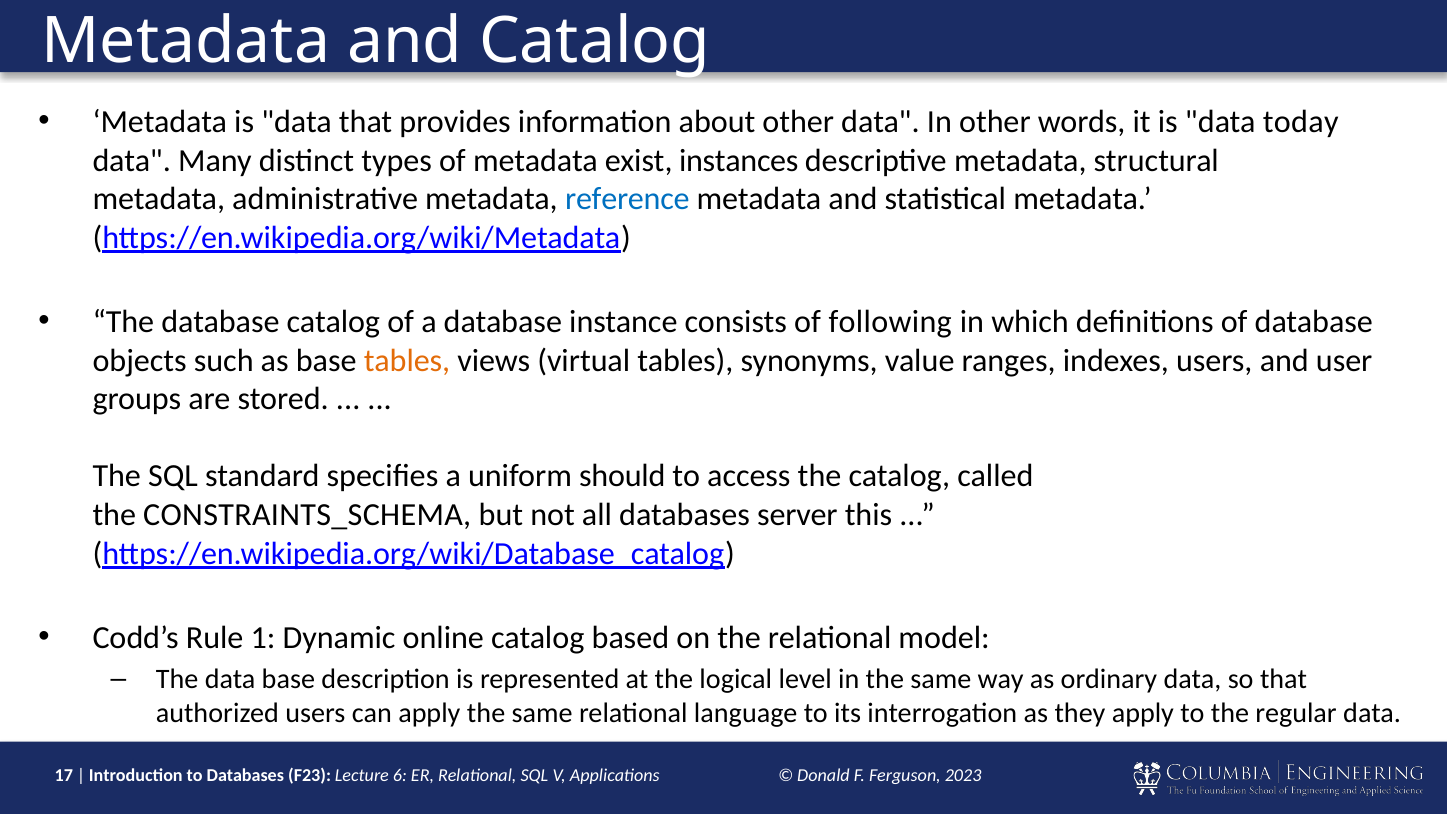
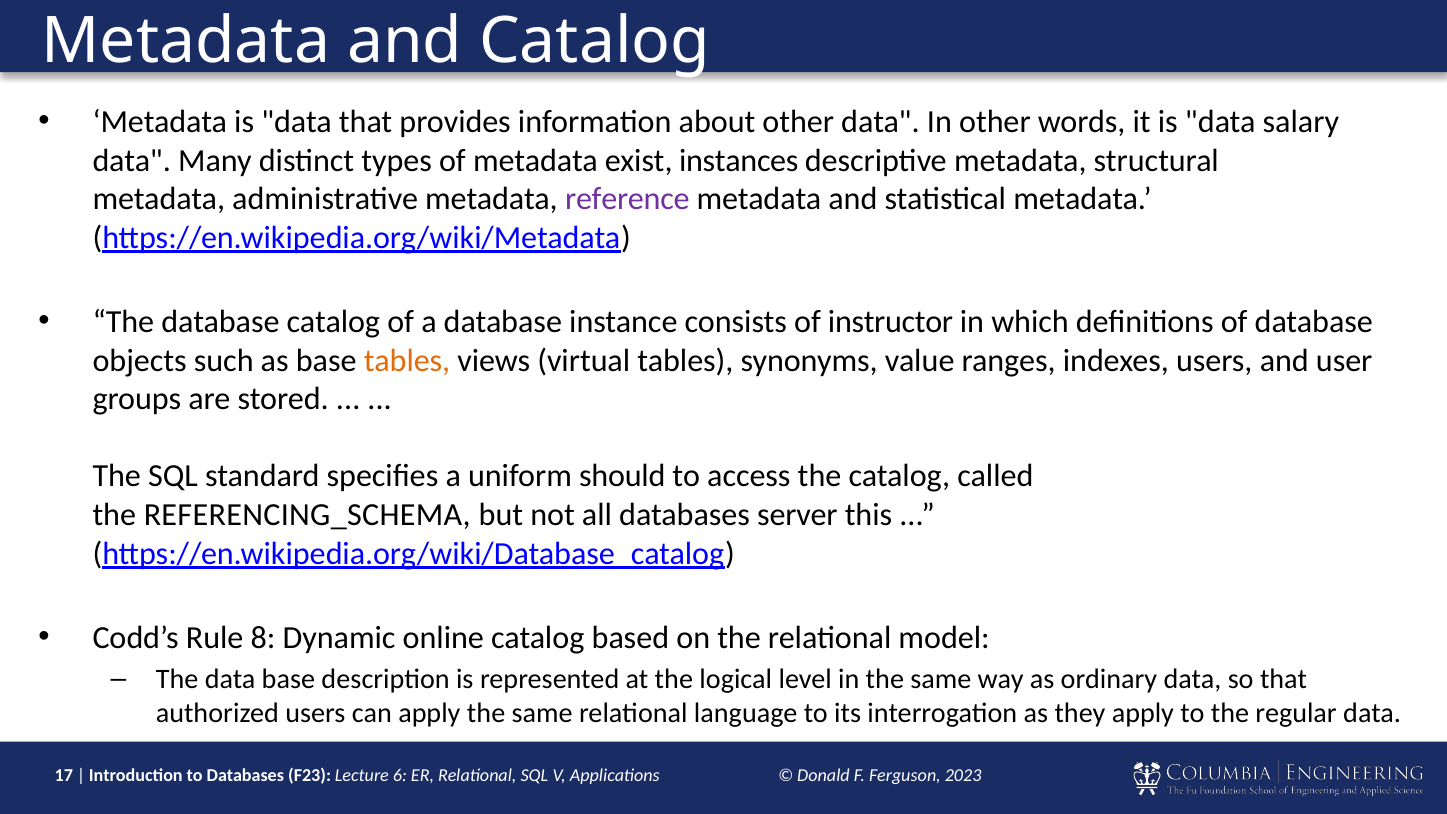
today: today -> salary (1301, 122)
reference colour: blue -> purple (627, 199)
following: following -> instructor (891, 322)
CONSTRAINTS_SCHEMA: CONSTRAINTS_SCHEMA -> REFERENCING_SCHEMA (307, 515)
1: 1 -> 8 (263, 638)
